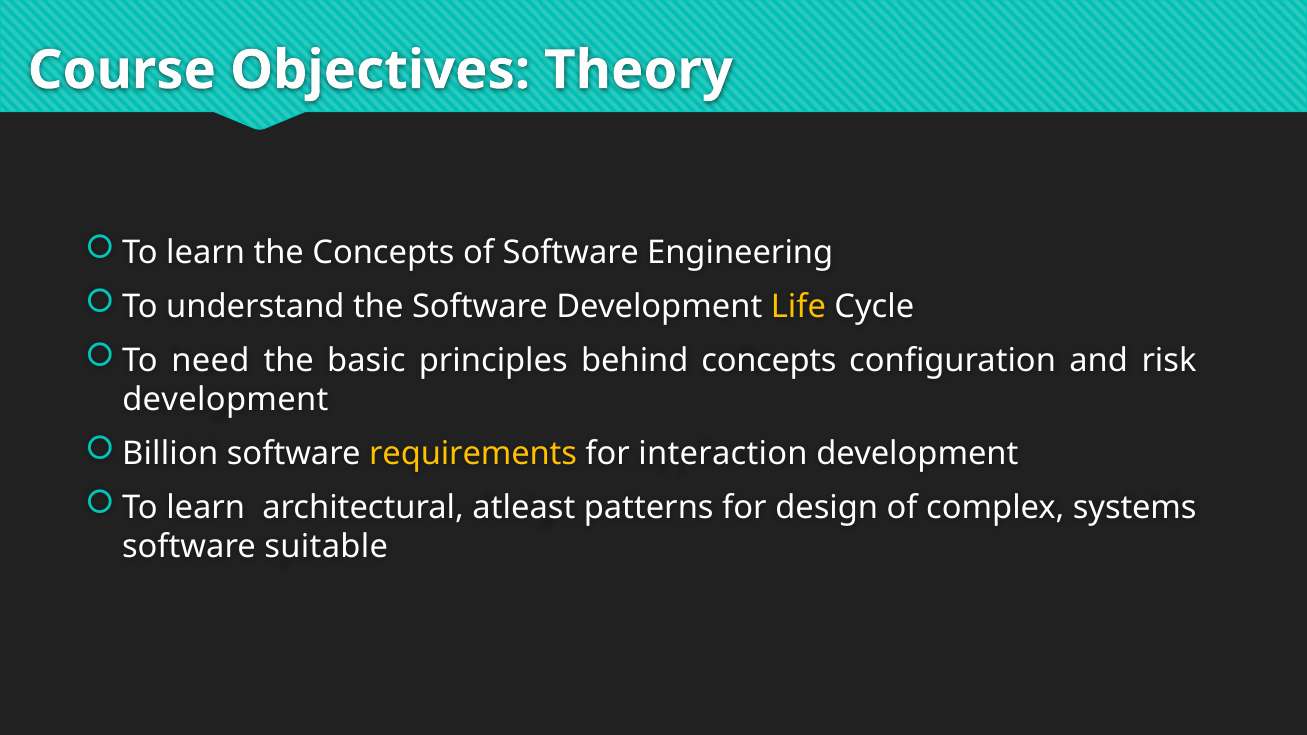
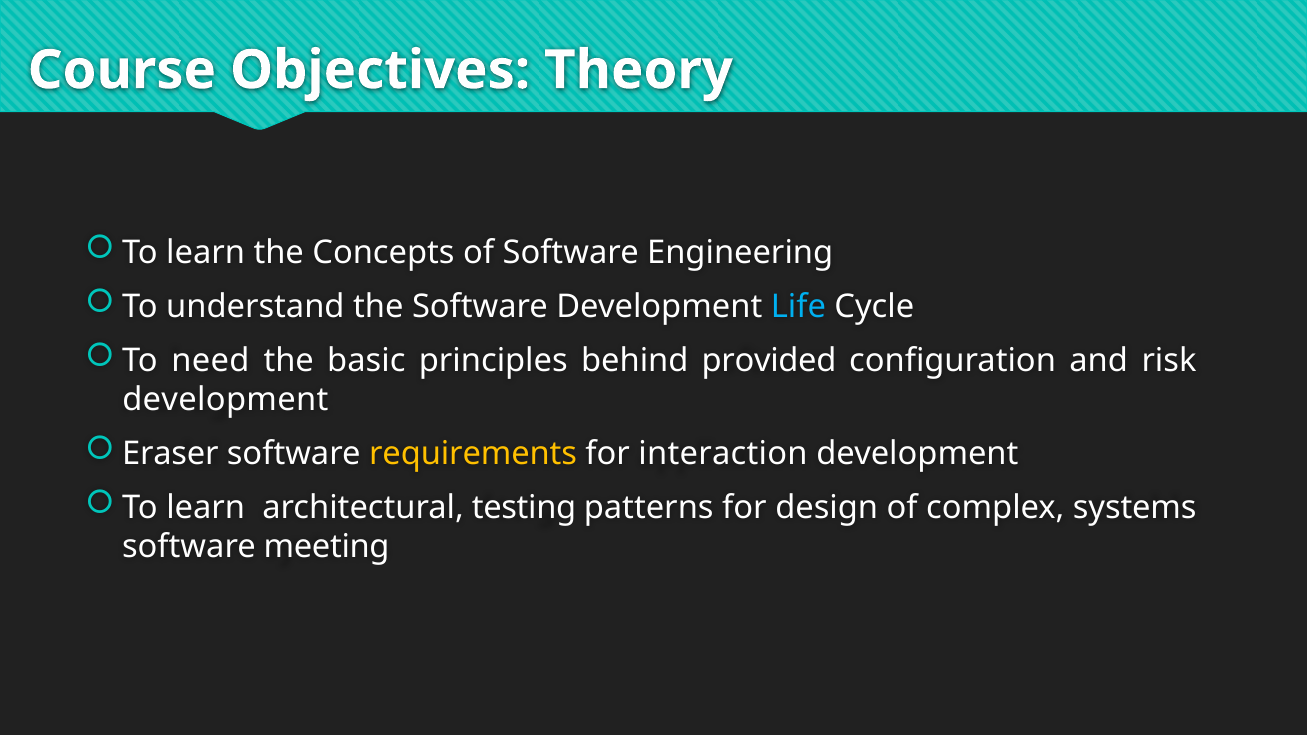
Life colour: yellow -> light blue (798, 307)
behind concepts: concepts -> provided (769, 361)
Billion: Billion -> Eraser (170, 454)
atleast: atleast -> testing (524, 508)
suitable: suitable -> meeting (327, 547)
